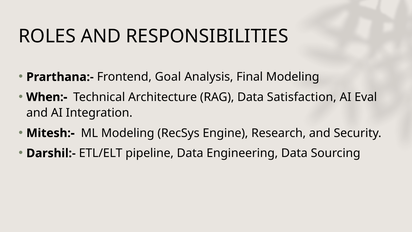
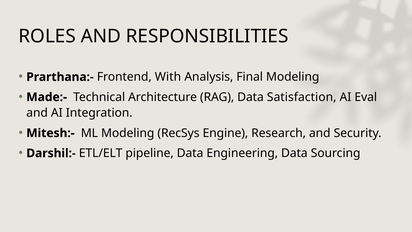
Goal: Goal -> With (168, 77)
When:-: When:- -> Made:- (47, 97)
